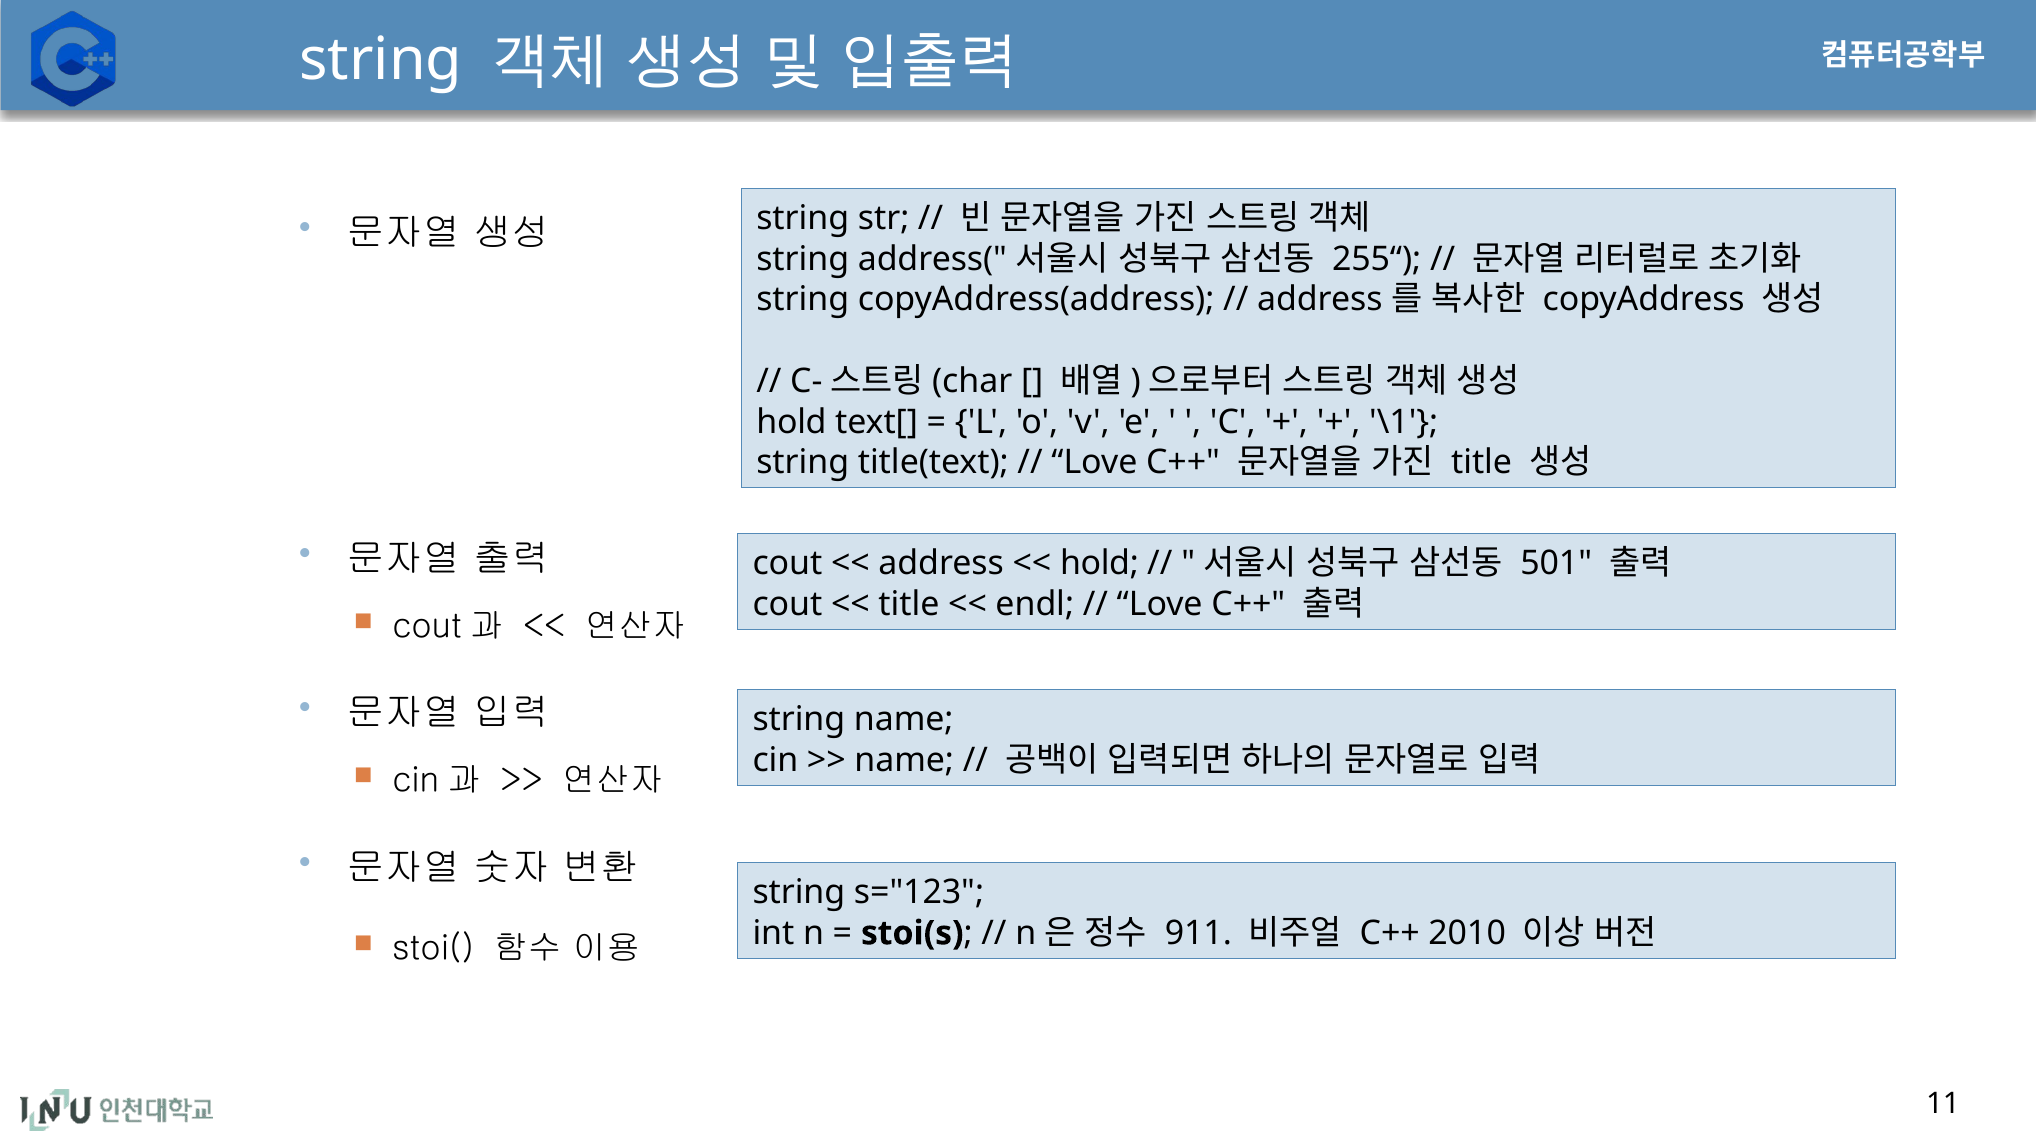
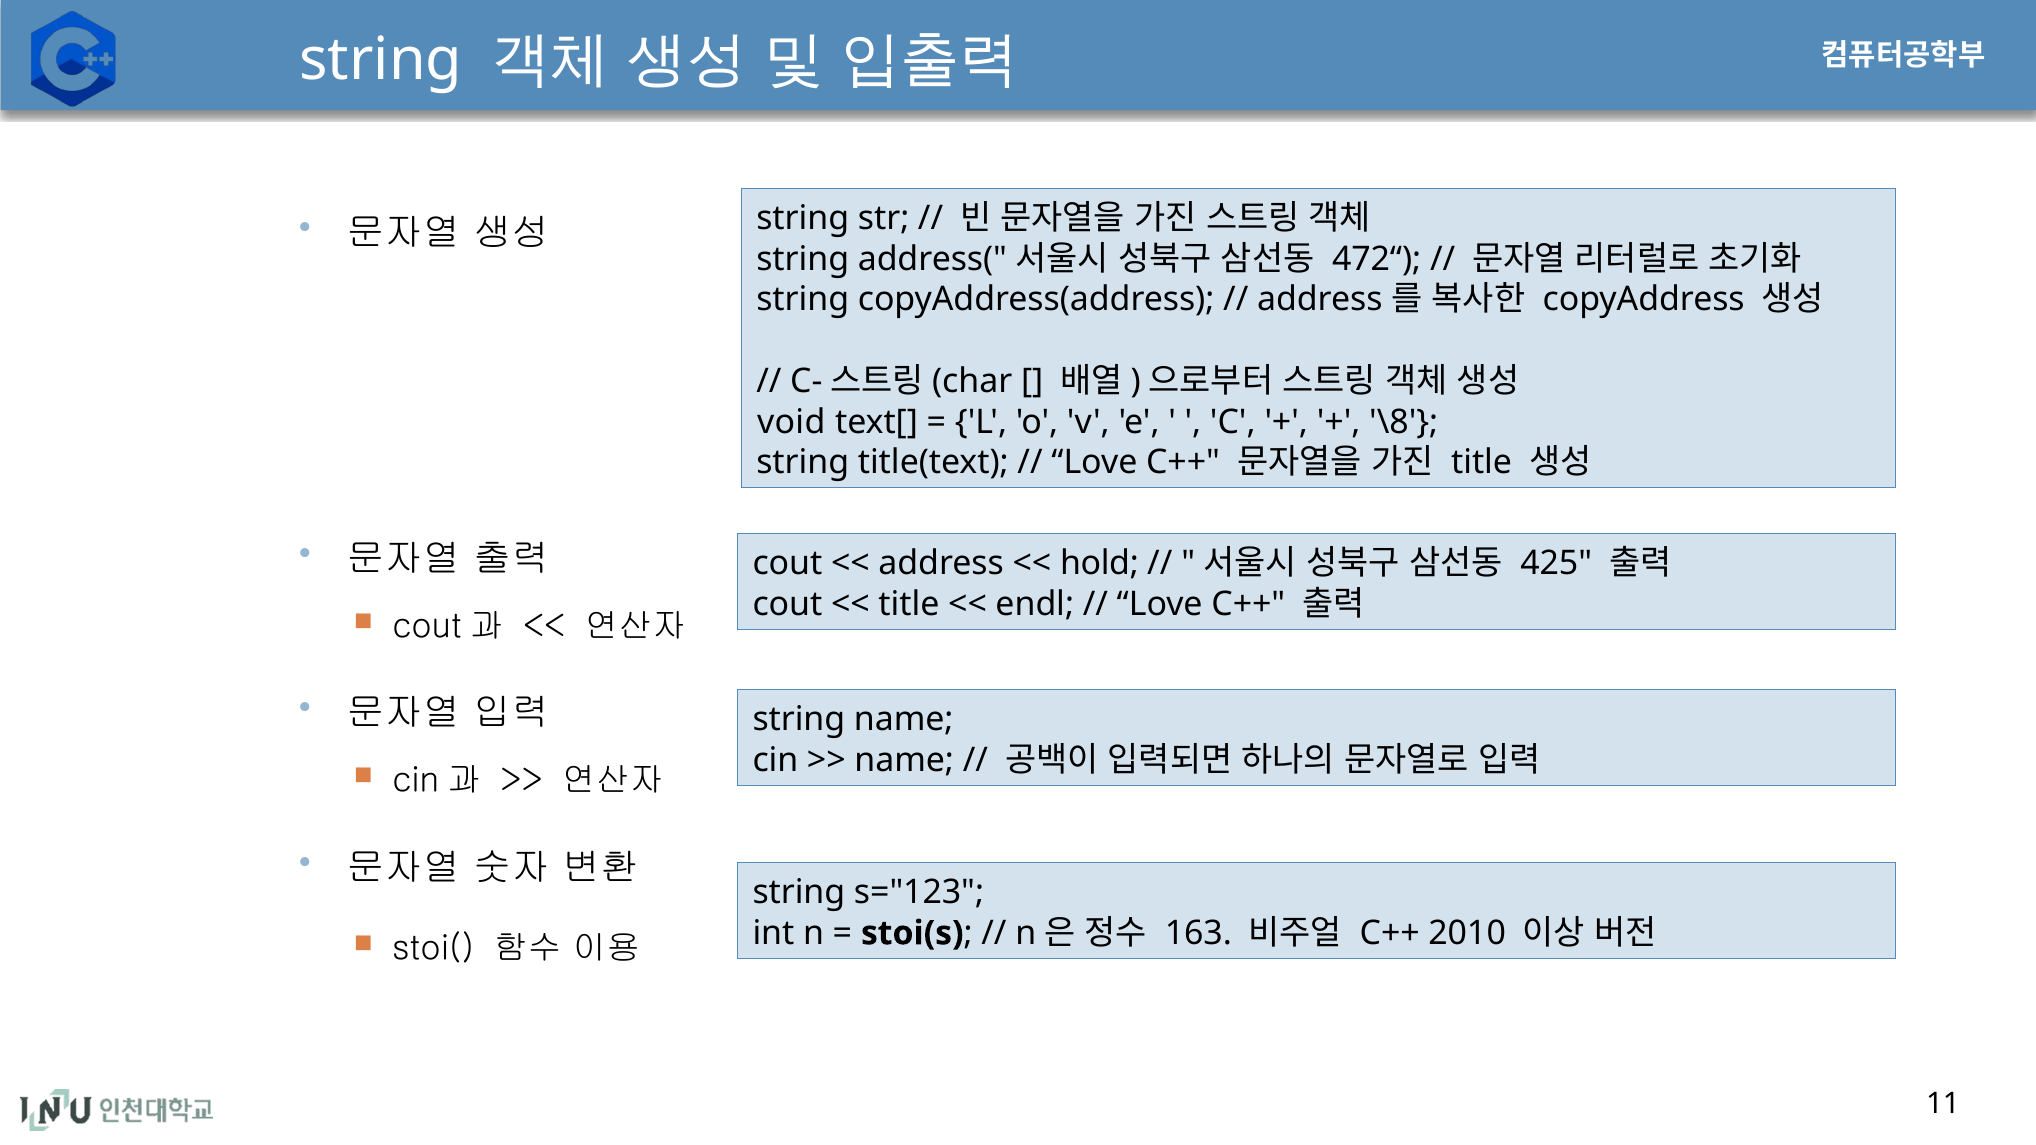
255“: 255“ -> 472“ (1377, 259)
hold: hold -> void (791, 422)
\1: \1 -> \8 (1404, 422)
501: 501 -> 425 (1556, 564)
911: 911 -> 163 (1198, 933)
